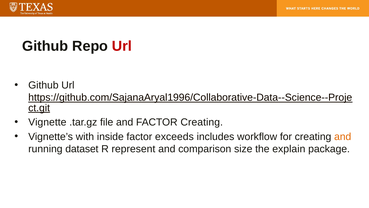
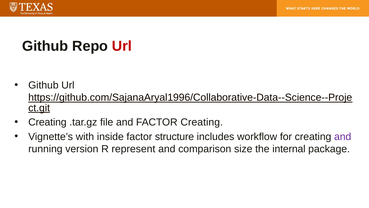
Vignette: Vignette -> Creating (47, 122)
exceeds: exceeds -> structure (174, 136)
and colour: orange -> purple (343, 136)
dataset: dataset -> version (82, 149)
explain: explain -> internal (289, 149)
